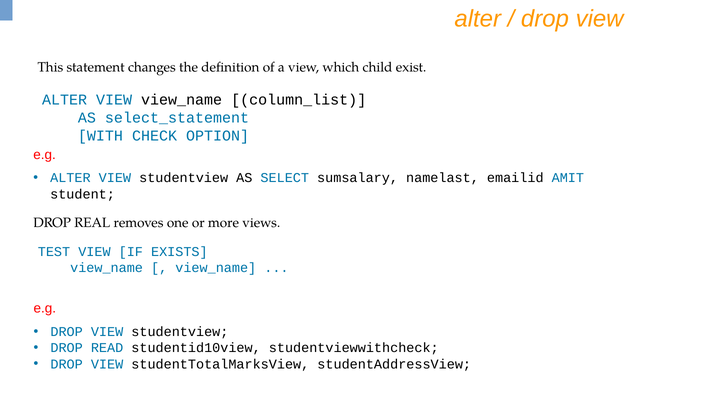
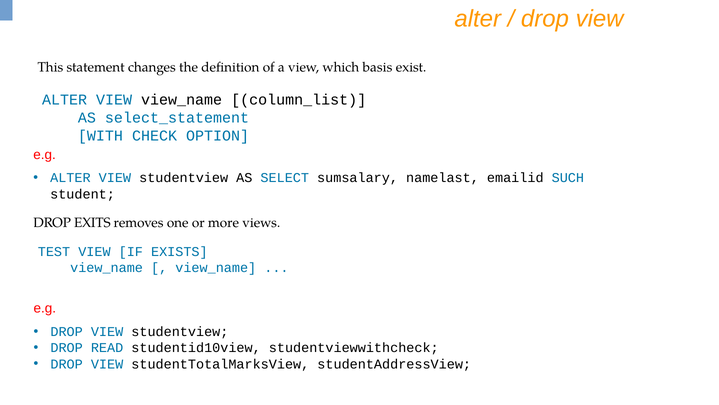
child: child -> basis (377, 67)
AMIT: AMIT -> SUCH (568, 178)
REAL: REAL -> EXITS (92, 222)
